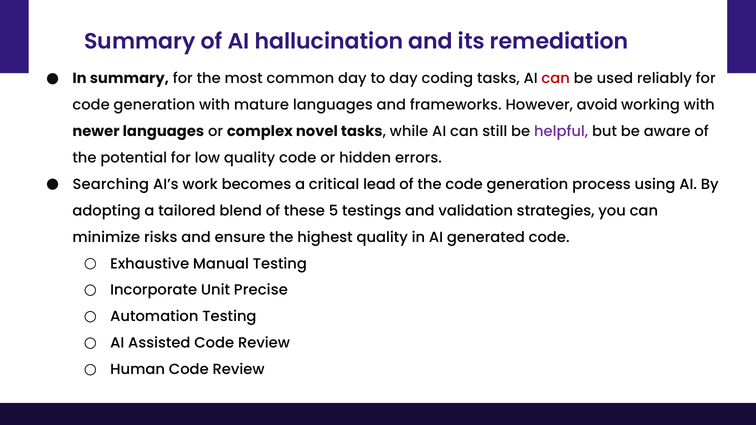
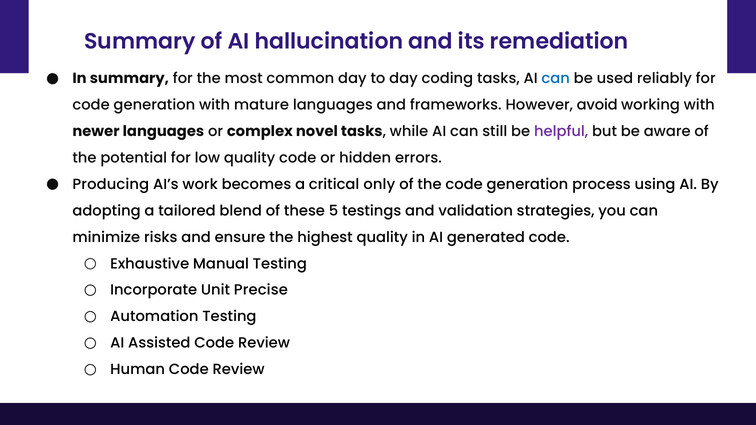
can colour: red -> blue (556, 79)
Searching: Searching -> Producing (111, 184)
lead: lead -> only (379, 184)
